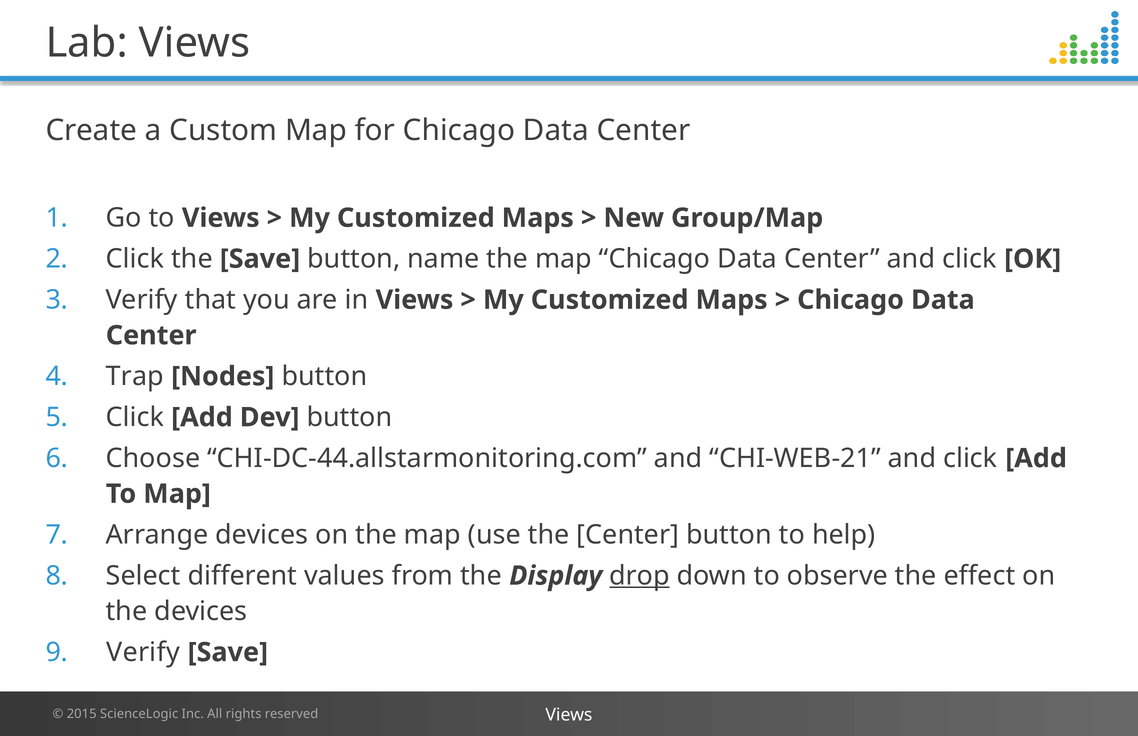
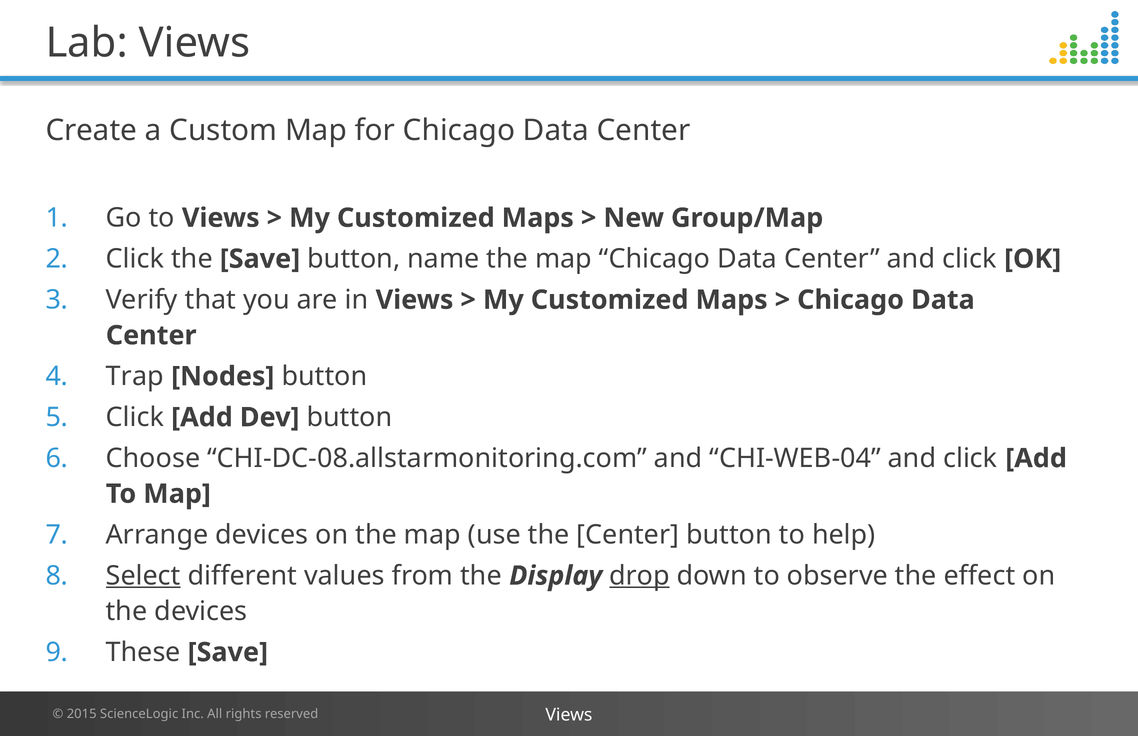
CHI-DC-44.allstarmonitoring.com: CHI-DC-44.allstarmonitoring.com -> CHI-DC-08.allstarmonitoring.com (427, 459)
CHI-WEB-21: CHI-WEB-21 -> CHI-WEB-04 (795, 459)
Select underline: none -> present (143, 576)
Verify: Verify -> These (143, 653)
